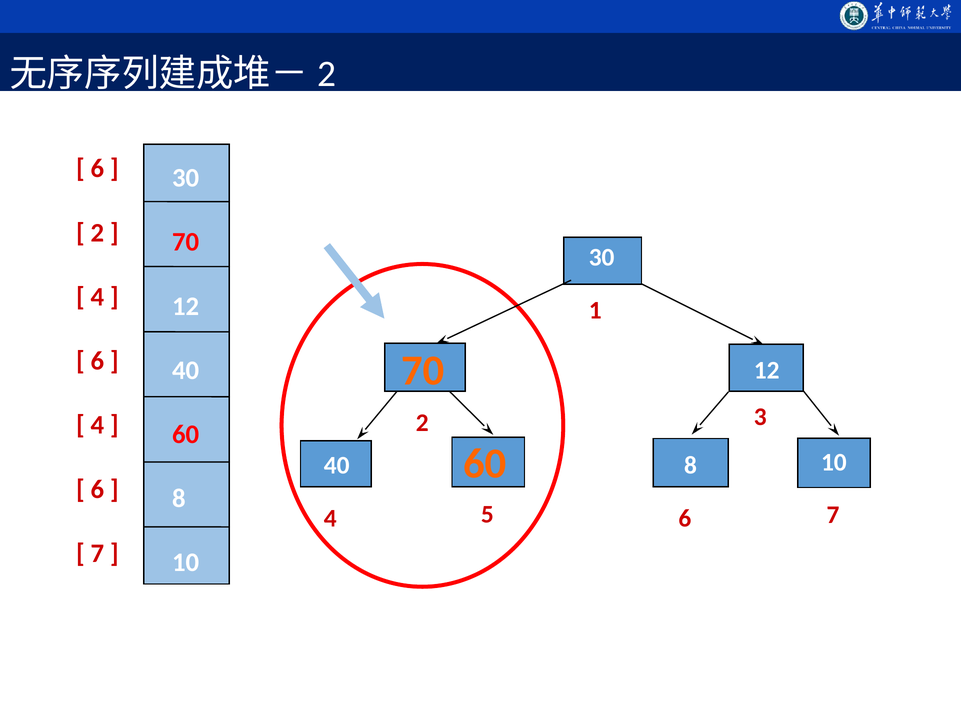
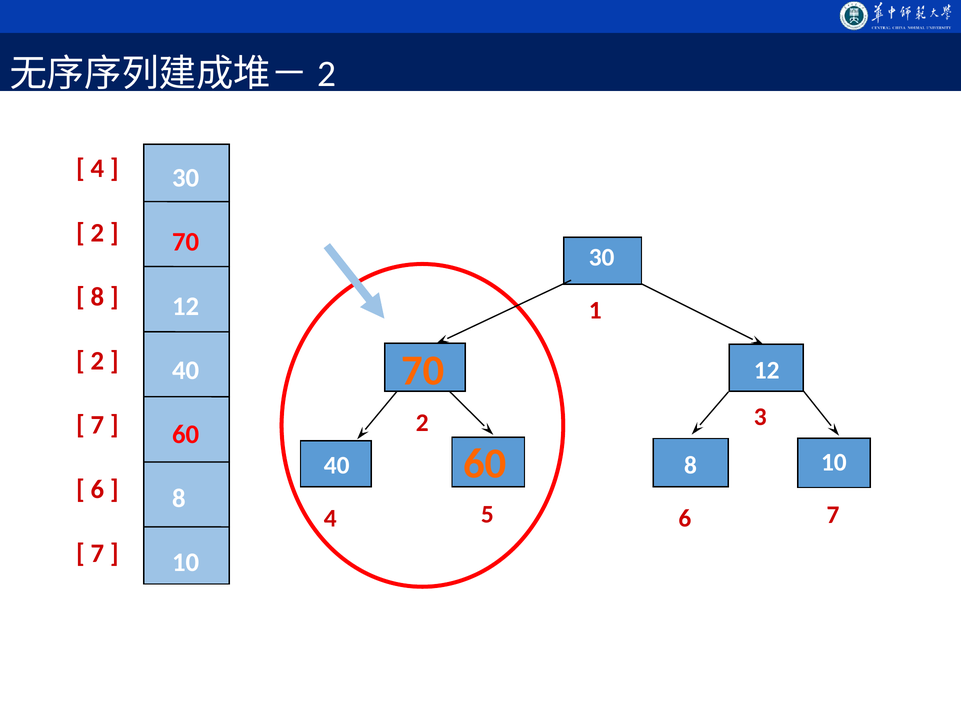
6: 6 -> 4 (97, 169)
4: 4 -> 8 (97, 297)
6: 6 -> 2 (97, 361)
4: 4 -> 7 (97, 425)
